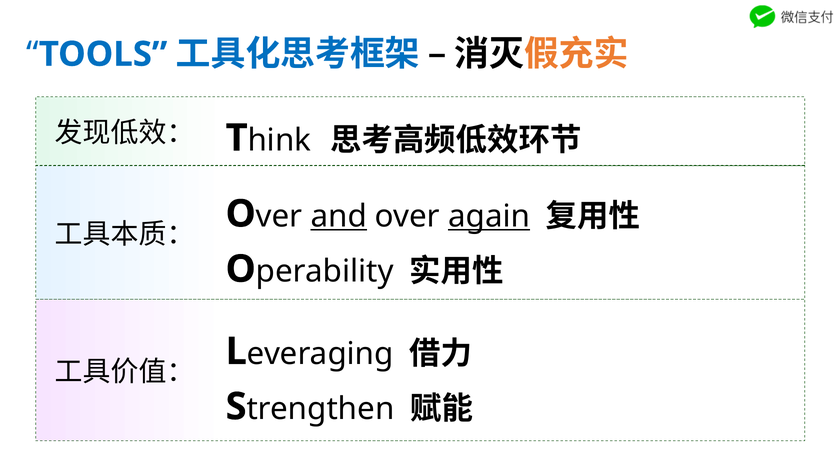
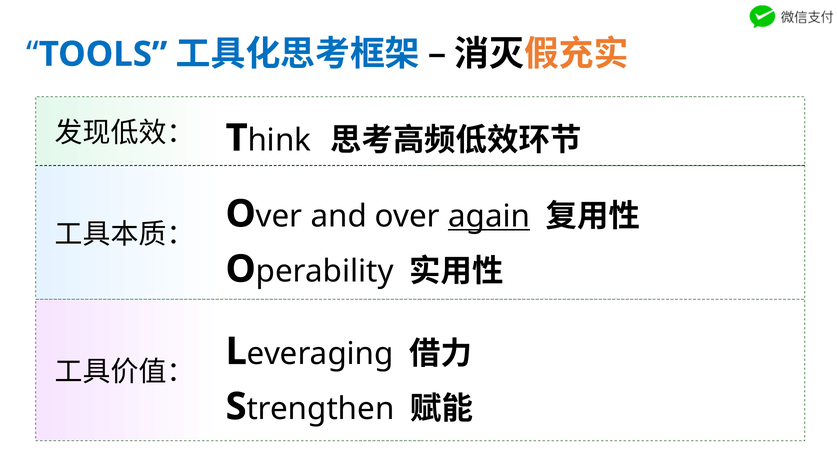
and underline: present -> none (339, 216)
